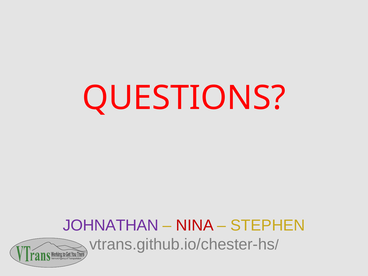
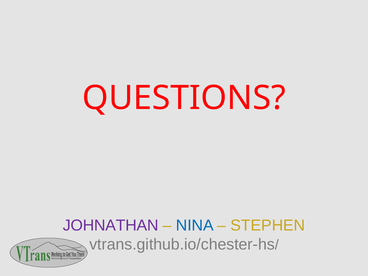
NINA colour: red -> blue (195, 225)
